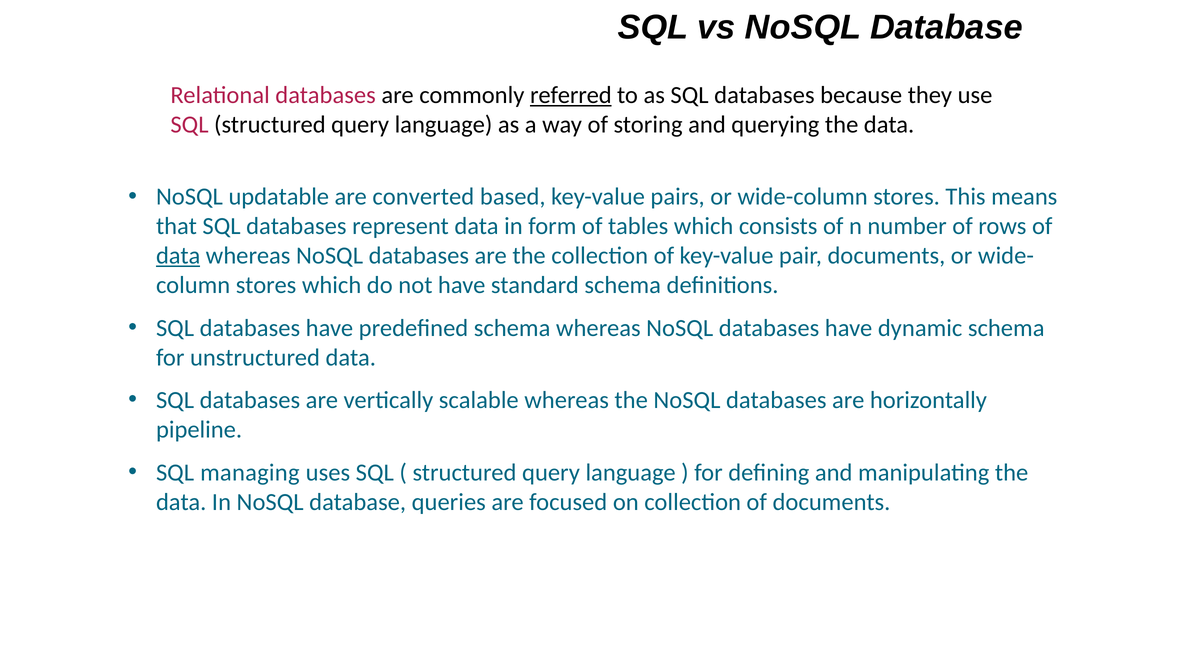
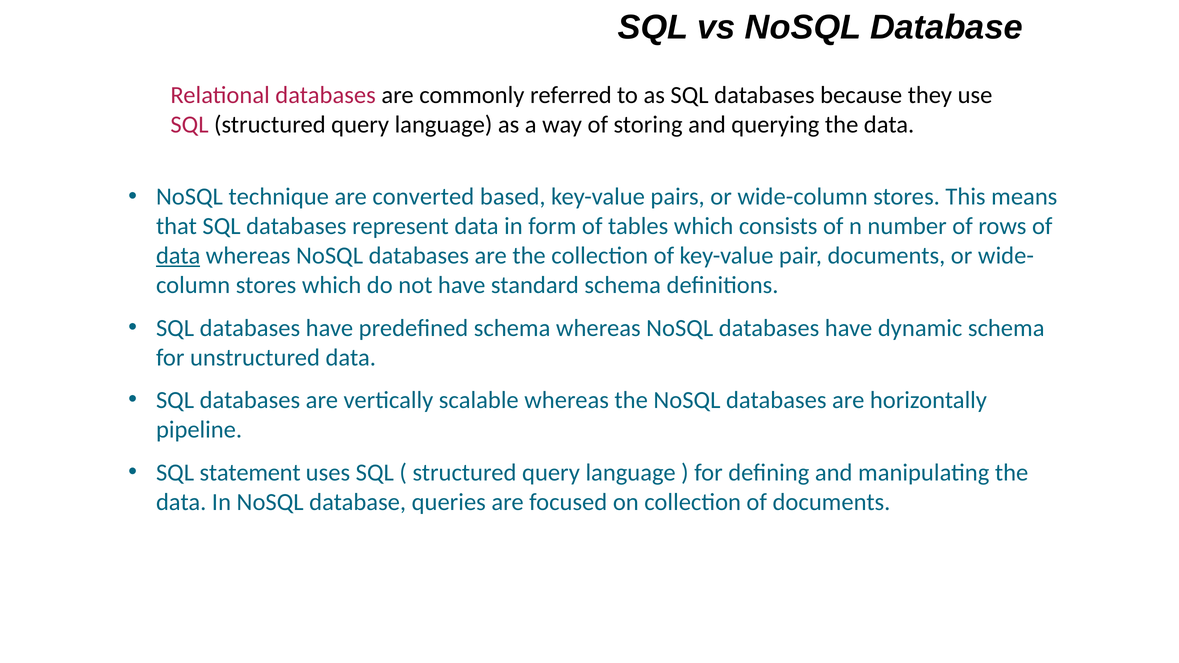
referred underline: present -> none (571, 95)
updatable: updatable -> technique (279, 197)
managing: managing -> statement (250, 473)
